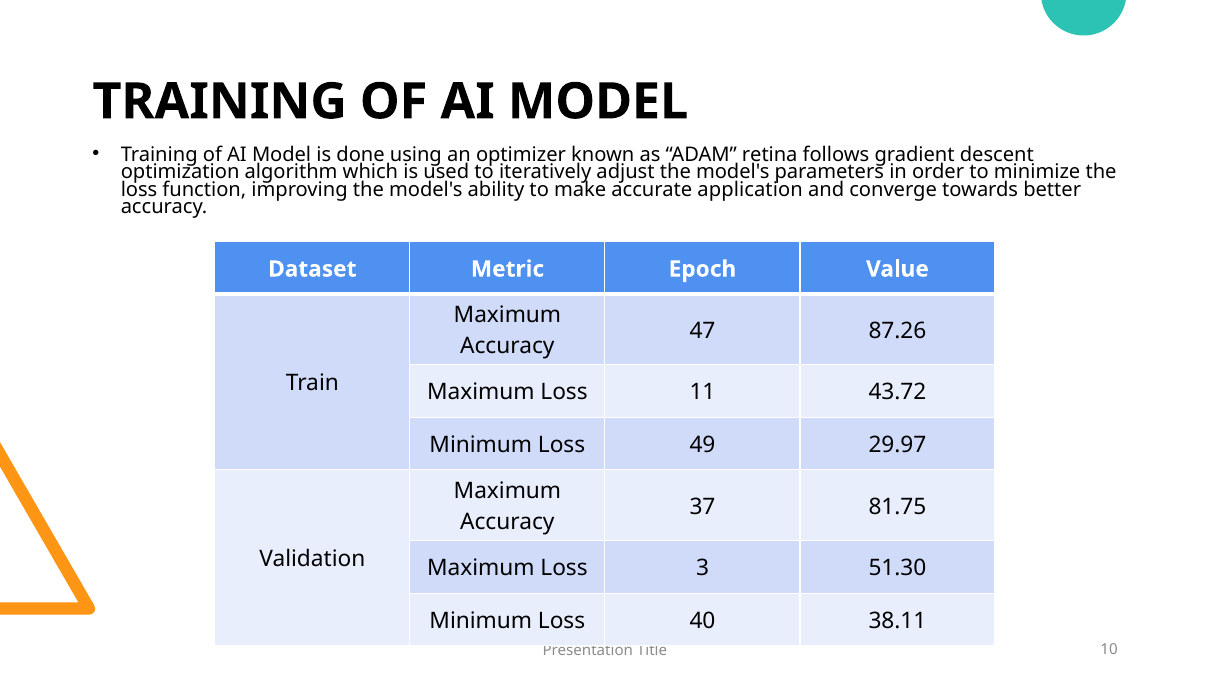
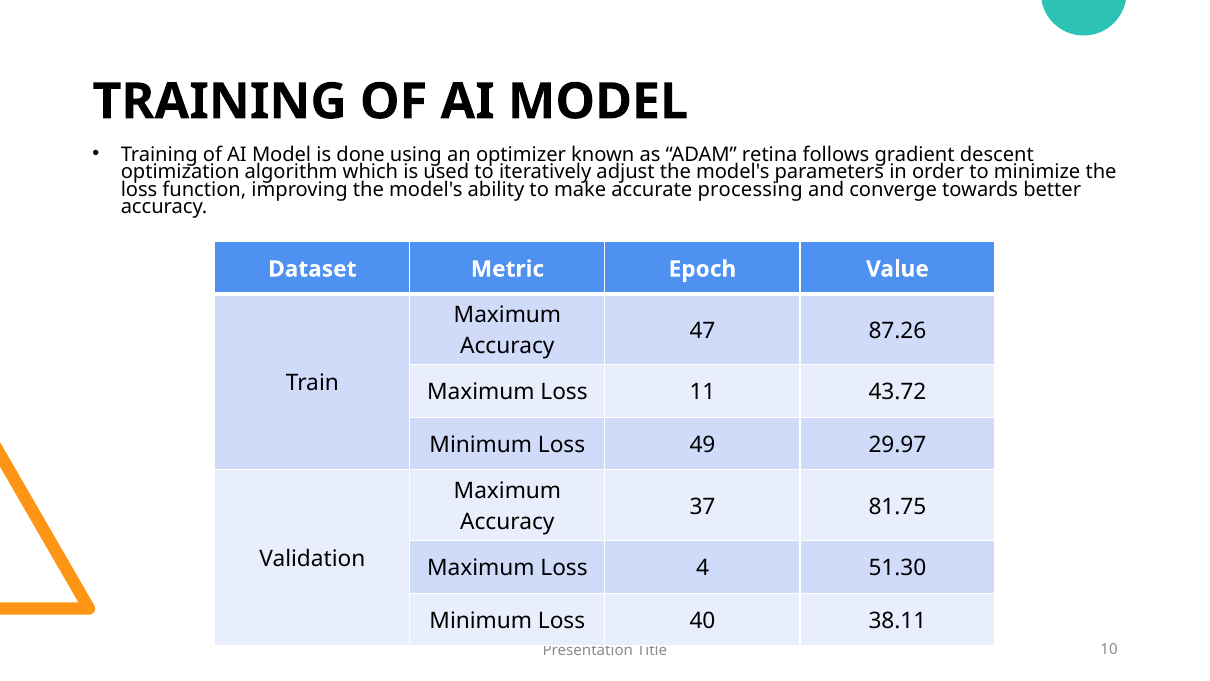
application: application -> processing (750, 189)
3: 3 -> 4 (703, 568)
